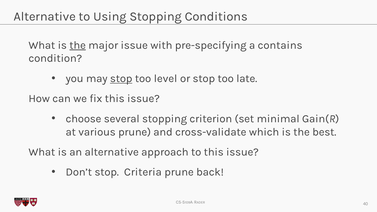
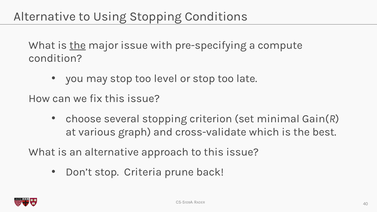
contains: contains -> compute (280, 45)
stop underline: present -> none (121, 79)
various prune: prune -> graph (135, 132)
